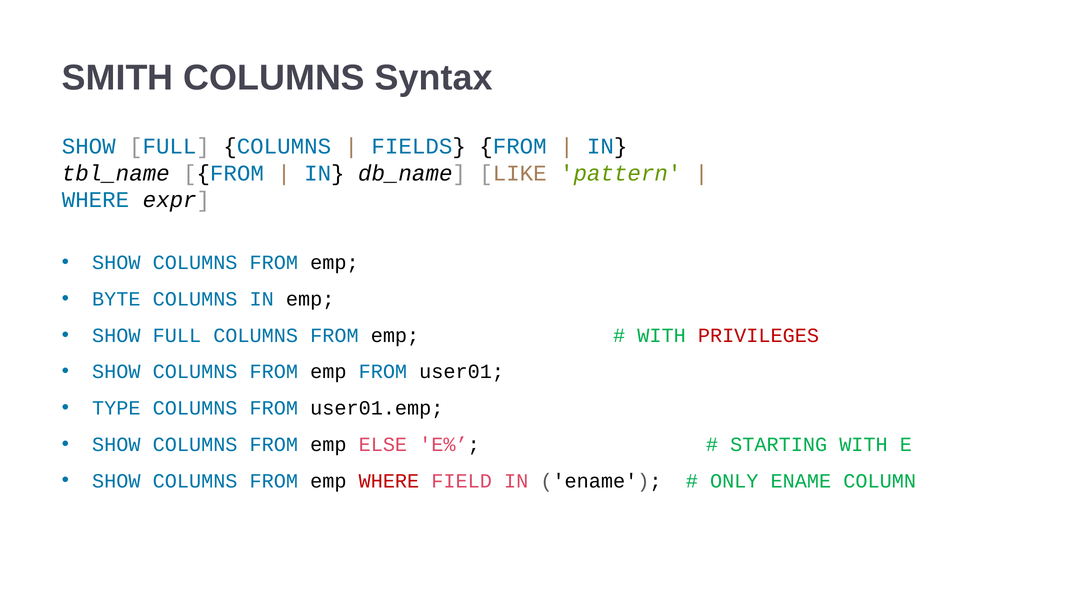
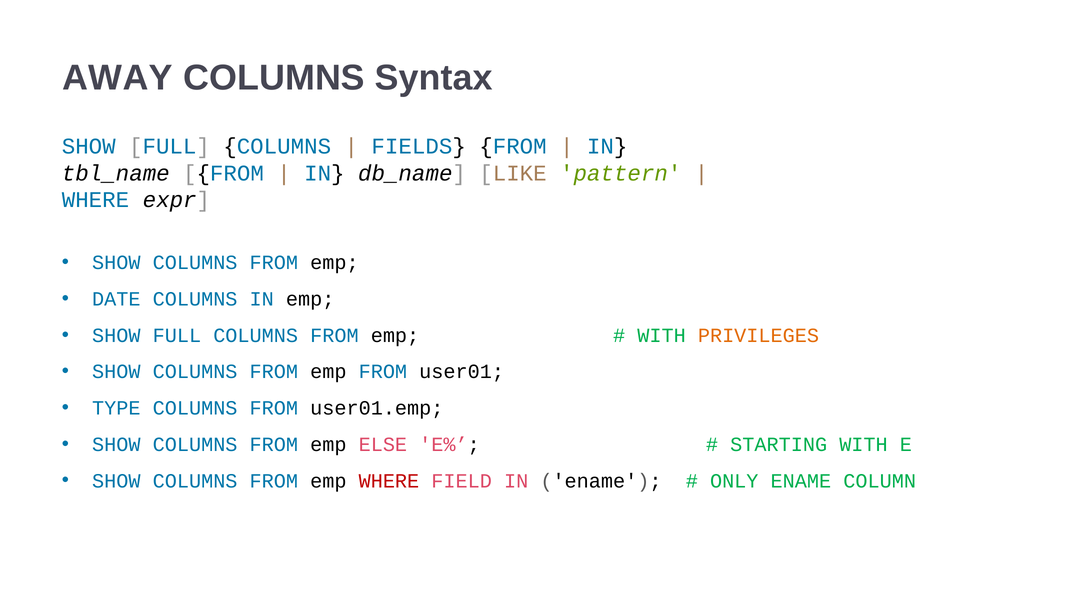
SMITH: SMITH -> AWAY (117, 78)
BYTE: BYTE -> DATE (116, 299)
PRIVILEGES colour: red -> orange (758, 335)
